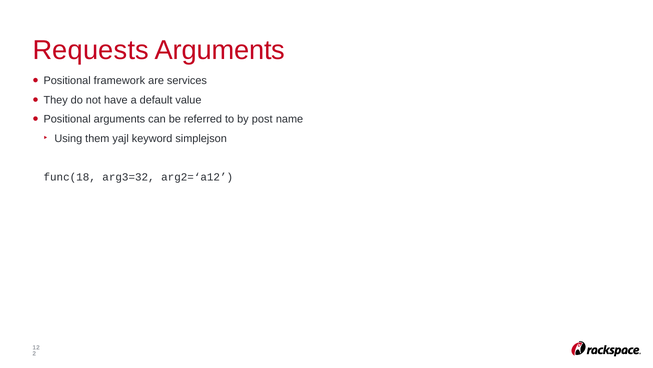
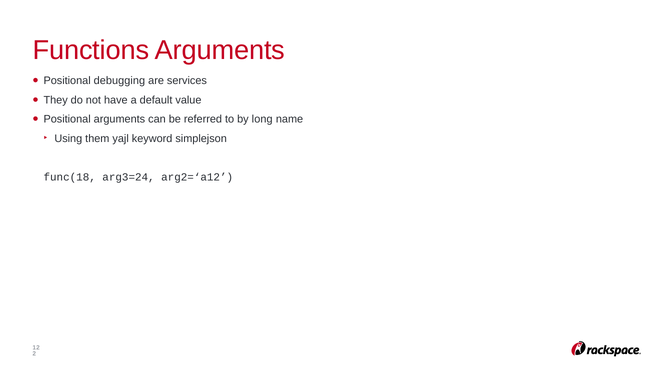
Requests: Requests -> Functions (91, 50)
framework: framework -> debugging (119, 81)
post: post -> long (262, 119)
arg3=32: arg3=32 -> arg3=24 (129, 177)
